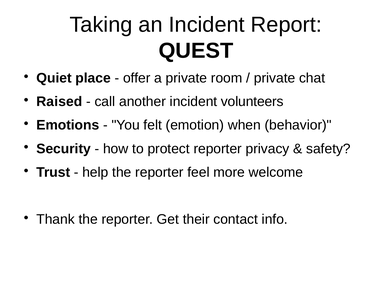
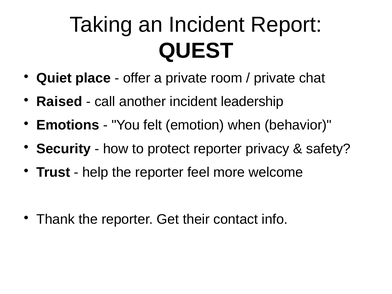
volunteers: volunteers -> leadership (252, 102)
